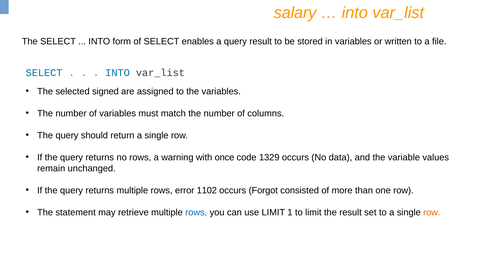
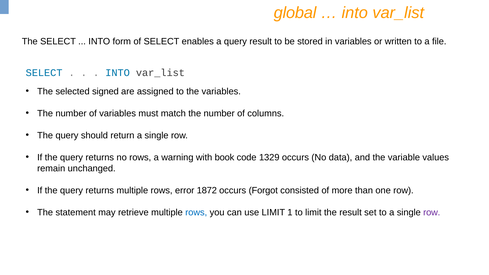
salary: salary -> global (295, 13)
once: once -> book (225, 157)
1102: 1102 -> 1872 (207, 190)
row colour: orange -> purple (432, 212)
